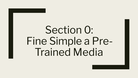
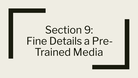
0: 0 -> 9 (89, 30)
Simple: Simple -> Details (66, 41)
